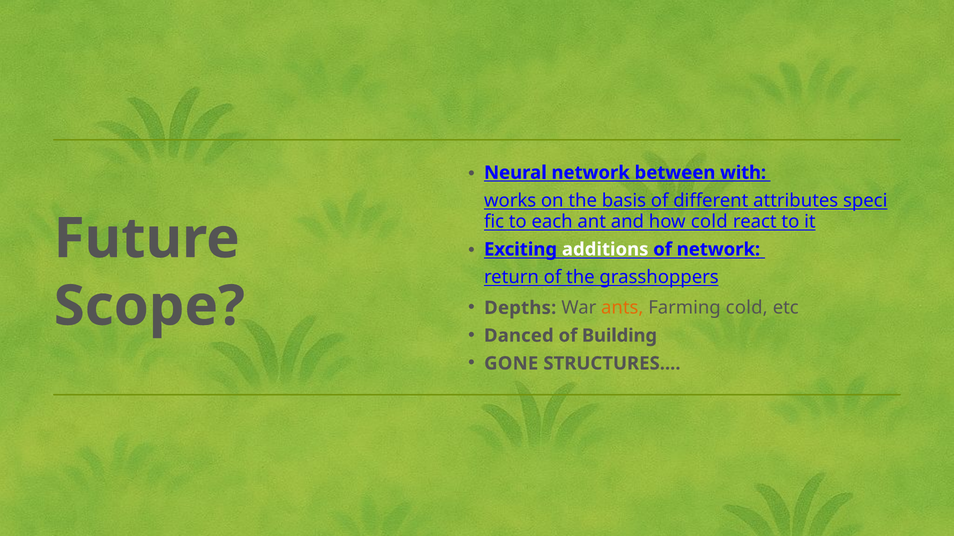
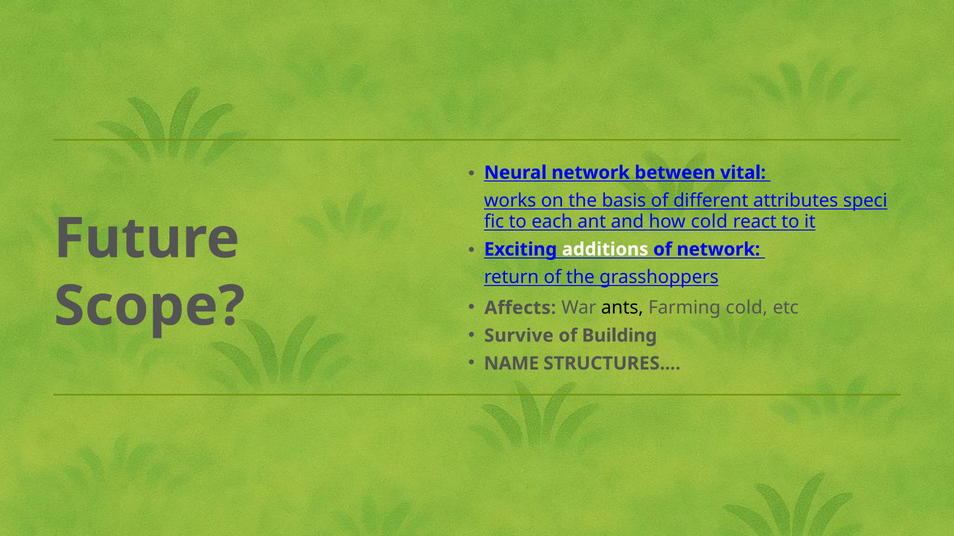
with: with -> vital (743, 173)
Depths: Depths -> Affects (520, 308)
ants colour: orange -> black (622, 308)
Danced: Danced -> Survive (519, 336)
GONE: GONE -> NAME (511, 364)
